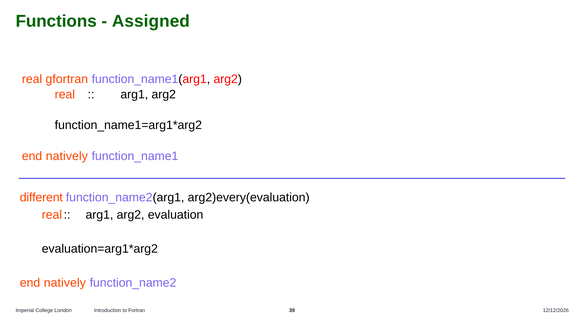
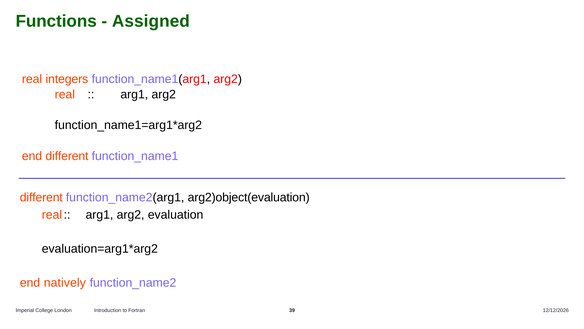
gfortran: gfortran -> integers (67, 79)
natively: natively -> different (67, 156)
arg2)every(evaluation: arg2)every(evaluation -> arg2)object(evaluation (249, 197)
